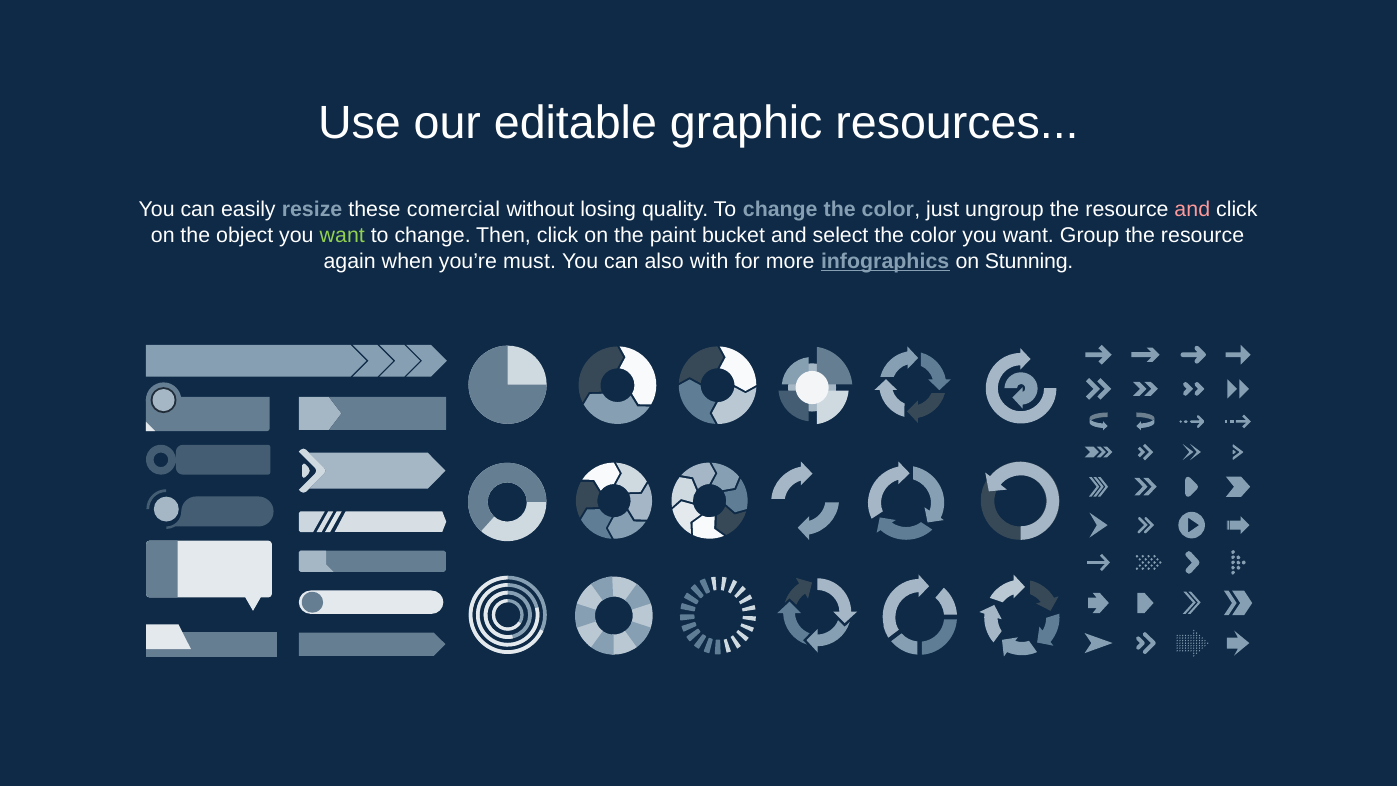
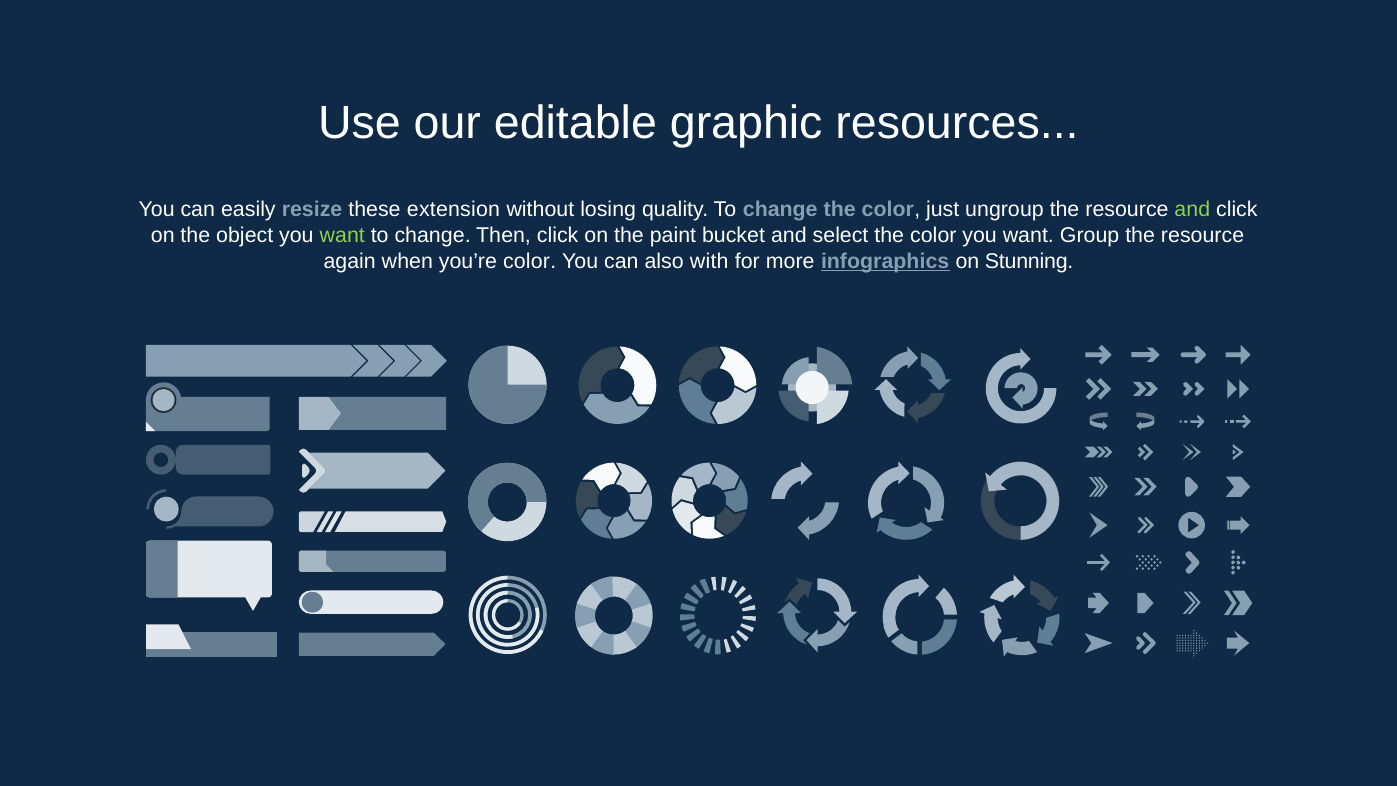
comercial: comercial -> extension (453, 210)
and colour: pink -> light green (1192, 210)
you’re must: must -> color (530, 261)
